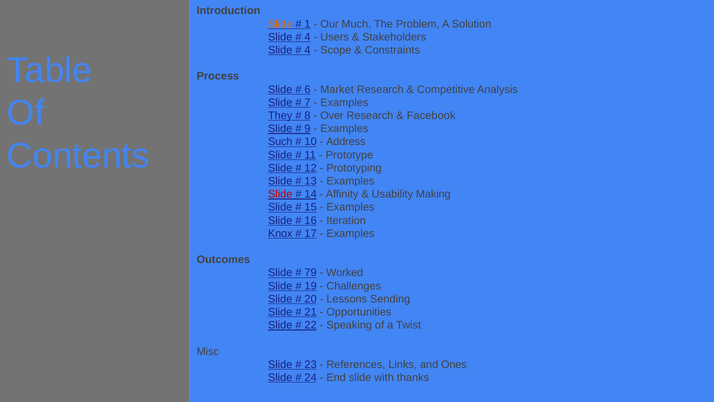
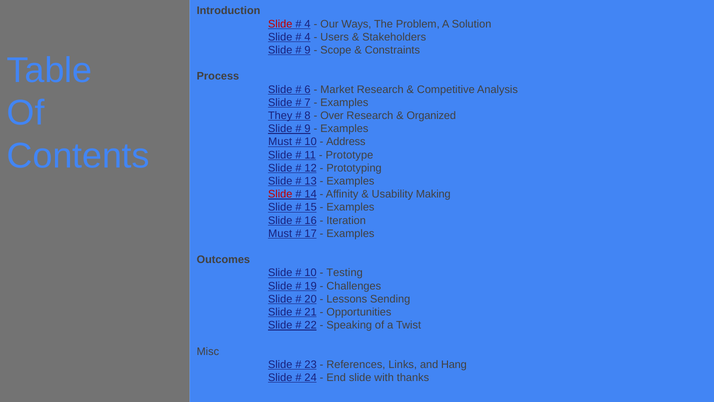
Slide colour: orange -> red (280, 24)
1: 1 -> 4 (307, 24)
Much: Much -> Ways (356, 24)
4: 4 -> 9 (307, 50)
Facebook: Facebook -> Organized (431, 116)
Such: Such -> Must (280, 142)
Knox: Knox -> Must (280, 234)
79: 79 -> 10 (311, 273)
Worked: Worked -> Testing (345, 273)
Ones: Ones -> Hang (454, 365)
